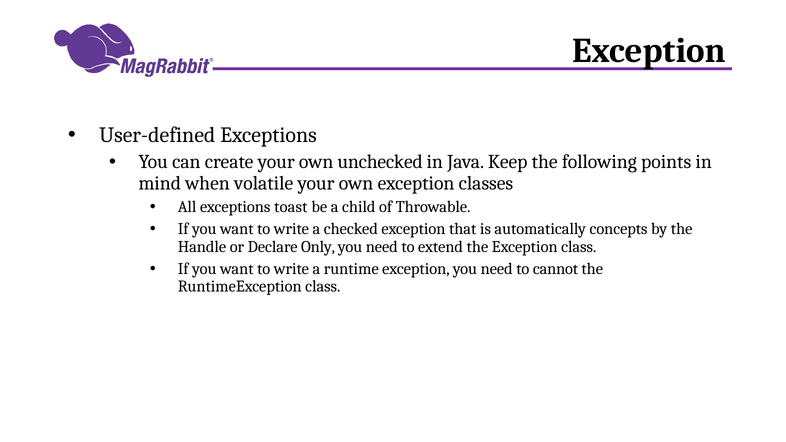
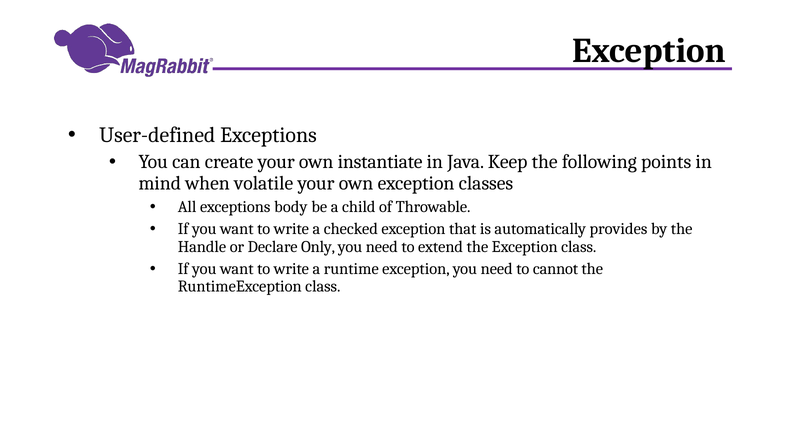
unchecked: unchecked -> instantiate (380, 162)
toast: toast -> body (291, 207)
concepts: concepts -> provides (618, 229)
